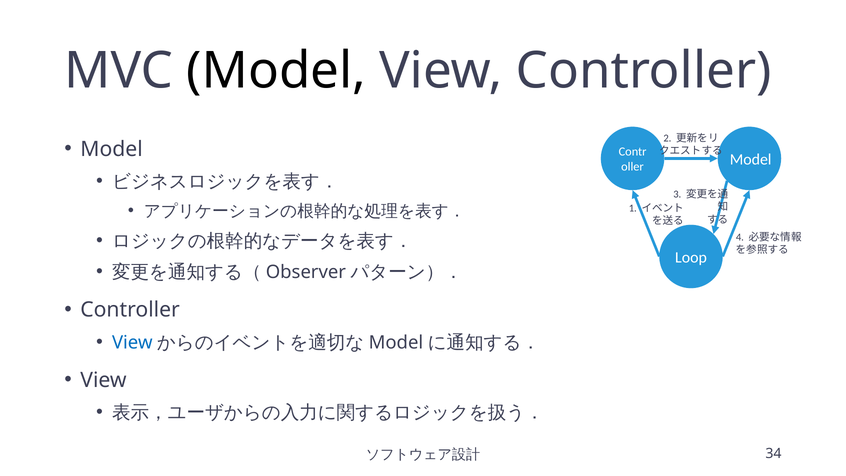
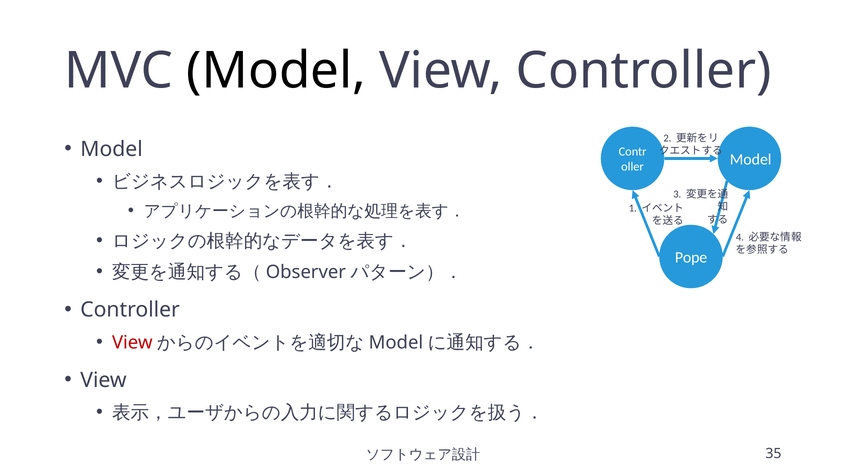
Loop: Loop -> Pope (691, 258)
View colour: blue -> red (132, 342)
34: 34 -> 35 (773, 454)
